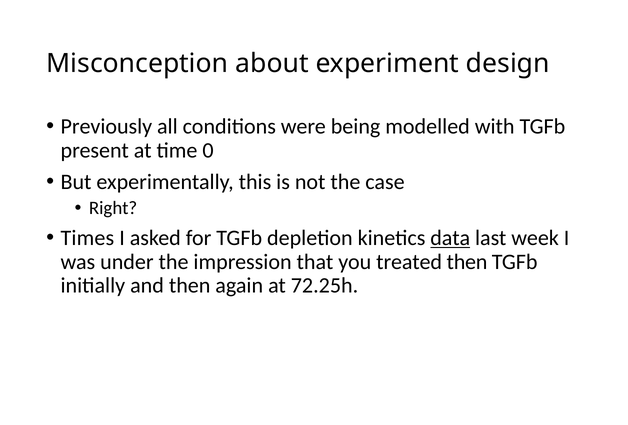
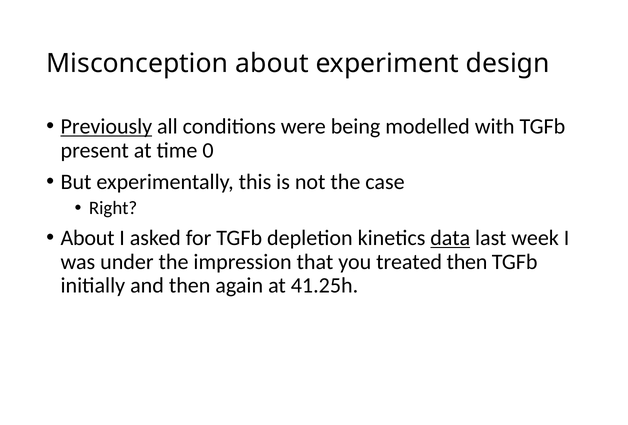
Previously underline: none -> present (106, 127)
Times: Times -> About (88, 238)
72.25h: 72.25h -> 41.25h (325, 286)
